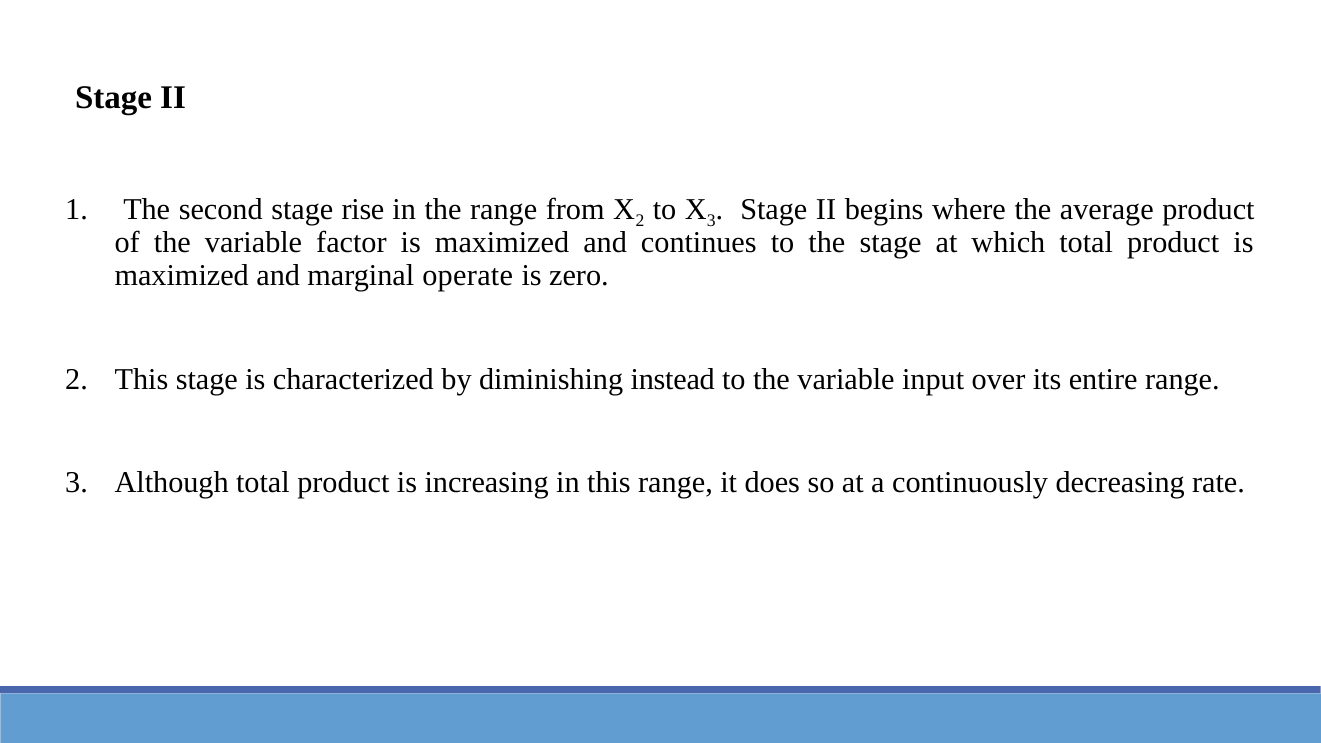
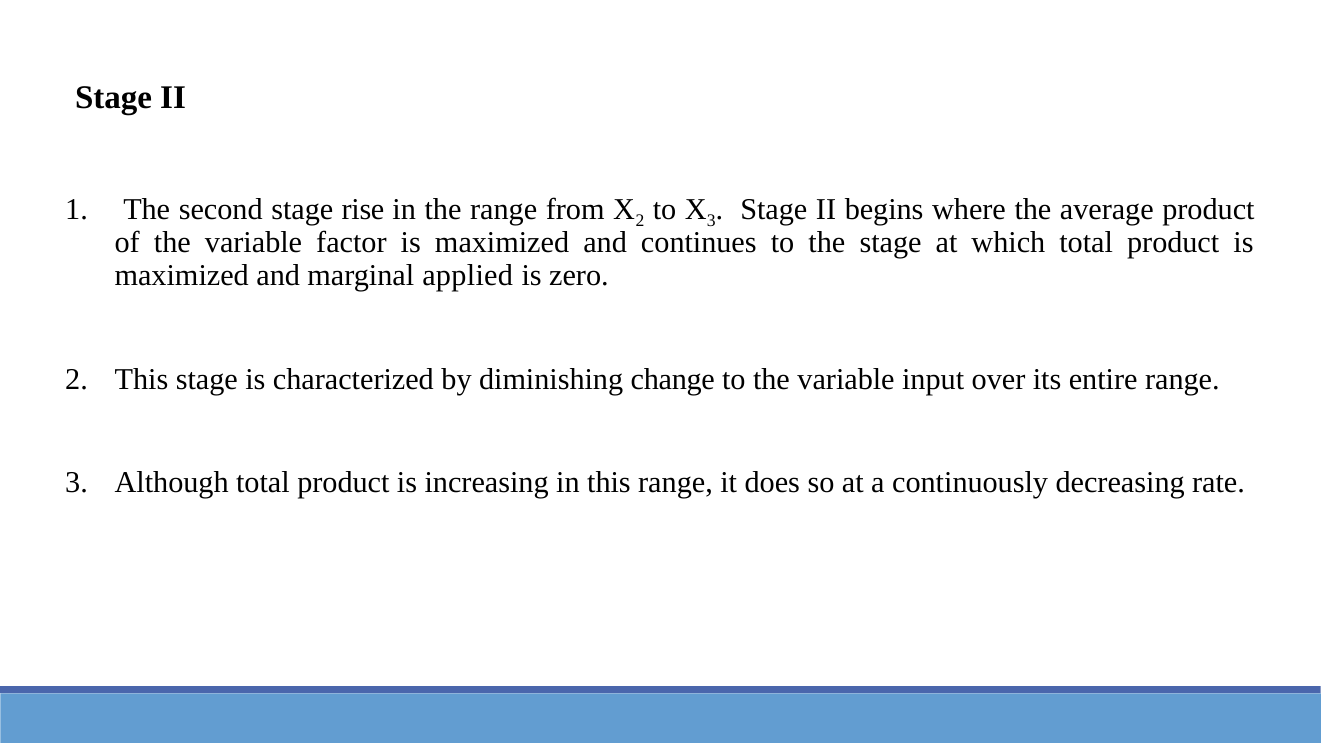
operate: operate -> applied (468, 275)
instead: instead -> change (673, 379)
